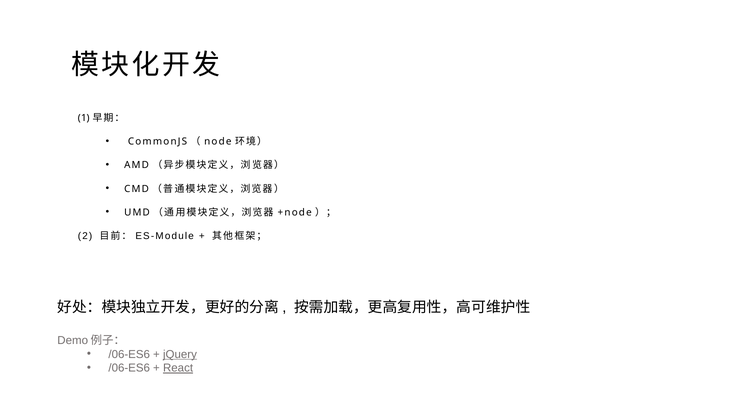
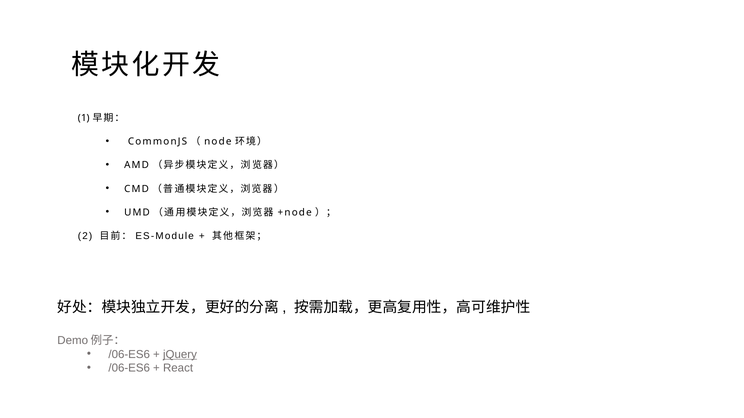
React underline: present -> none (178, 369)
